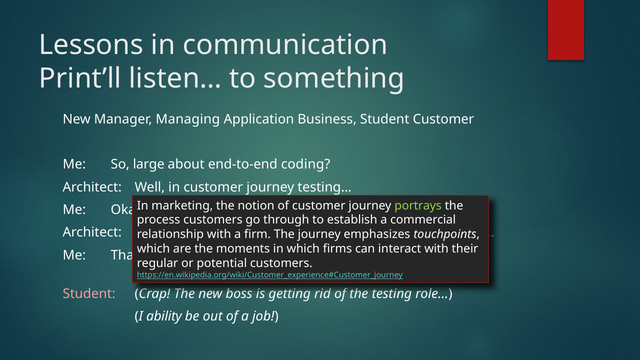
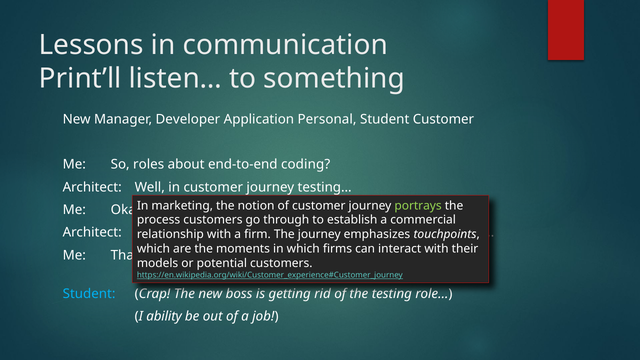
Managing: Managing -> Developer (188, 119)
Business: Business -> Personal (327, 119)
large: large -> roles (149, 164)
regular: regular -> models (158, 263)
Student colour: pink -> light blue (89, 294)
